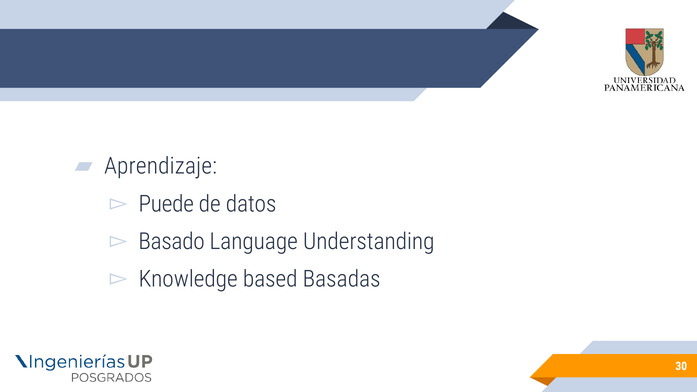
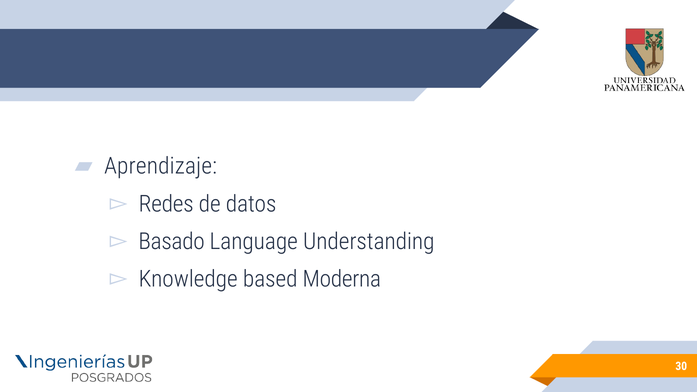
Puede: Puede -> Redes (166, 204)
Basadas: Basadas -> Moderna (342, 279)
